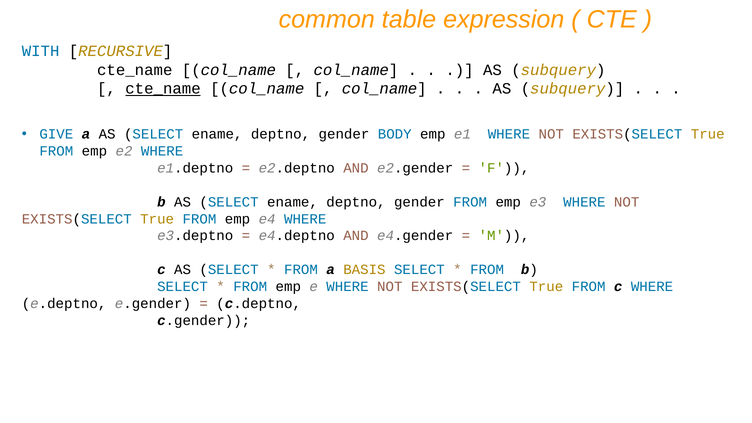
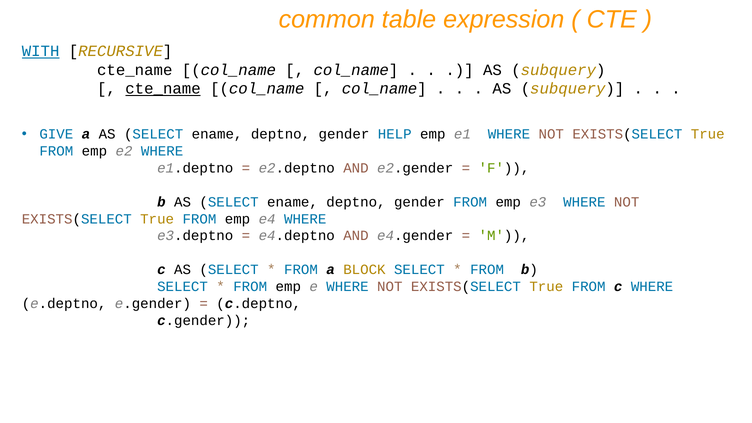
WITH underline: none -> present (41, 51)
BODY: BODY -> HELP (395, 134)
BASIS: BASIS -> BLOCK (364, 270)
